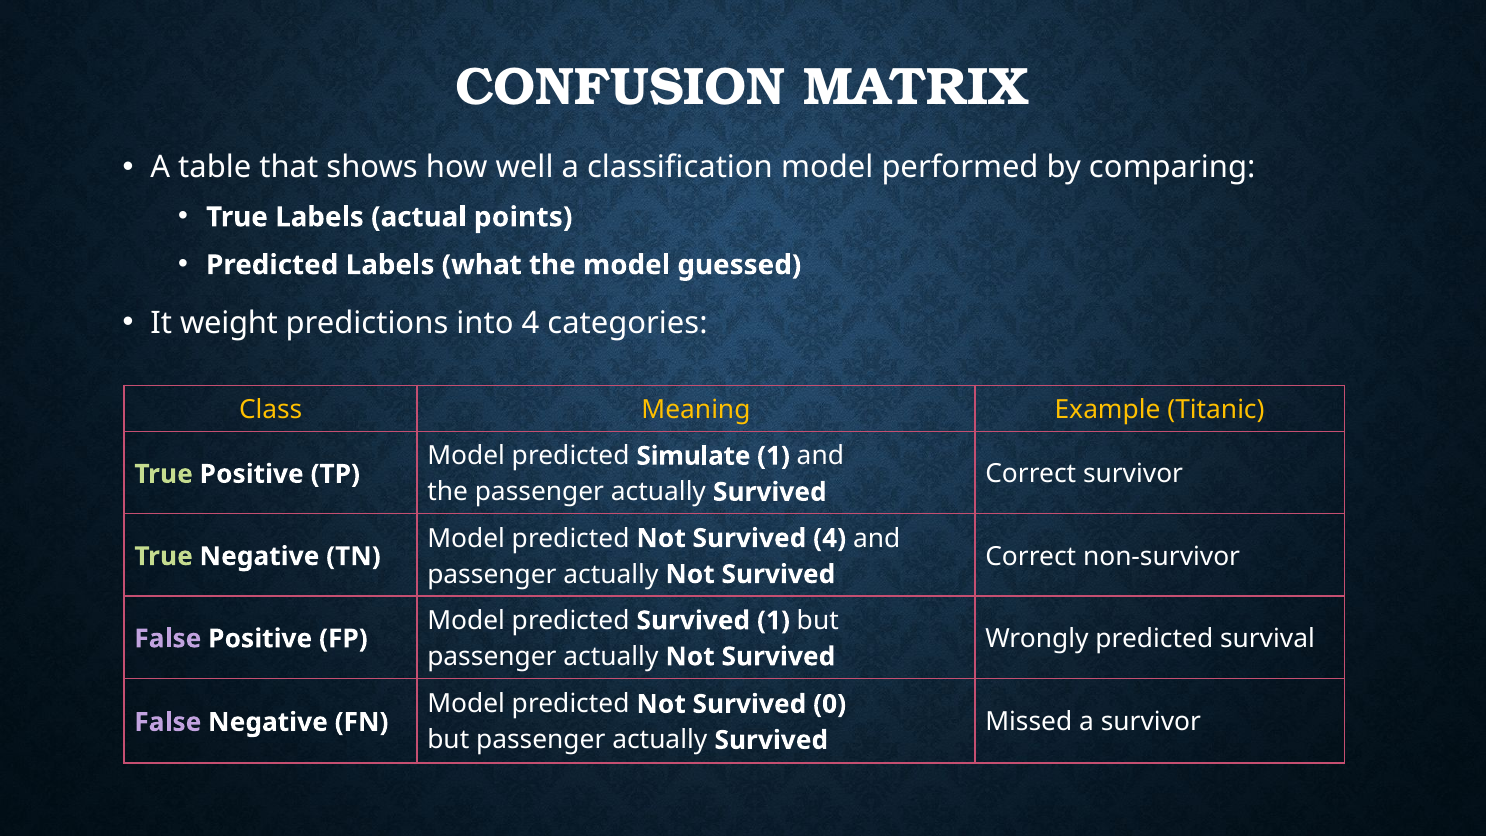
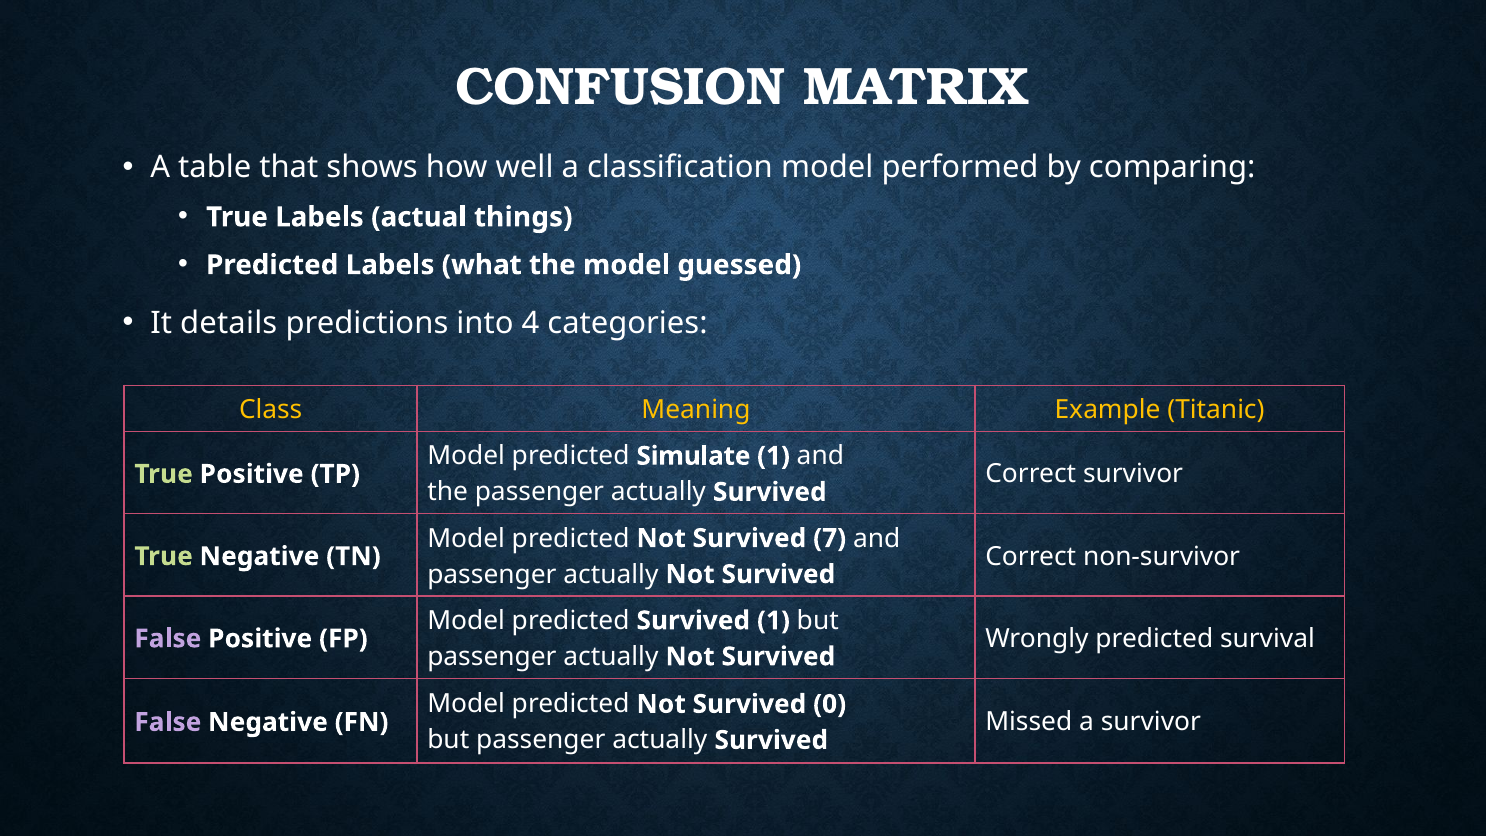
points: points -> things (523, 217)
weight: weight -> details (229, 323)
Survived 4: 4 -> 7 (830, 538)
